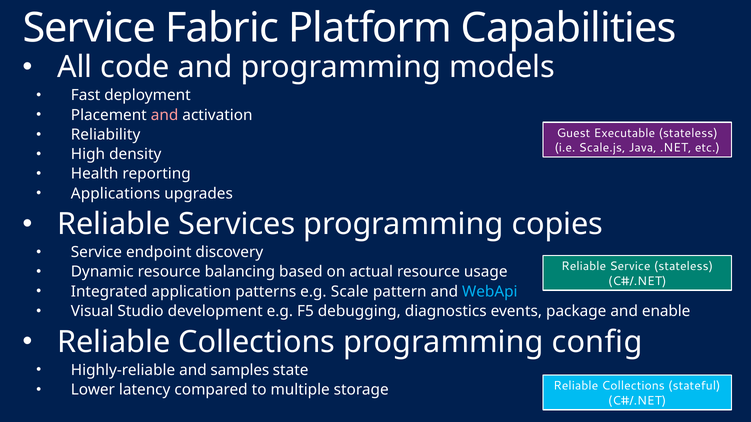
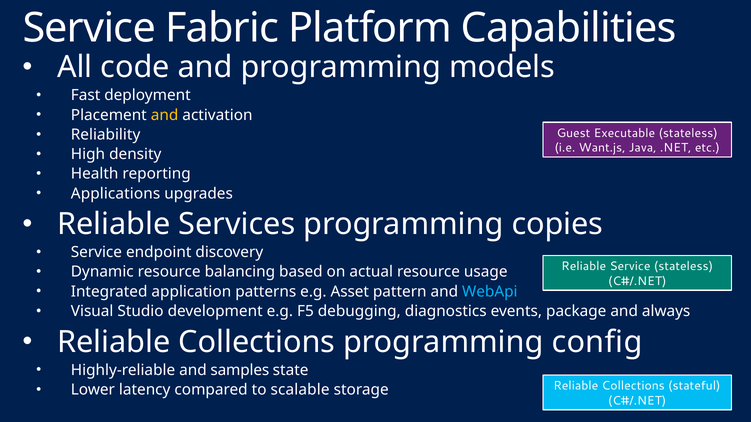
and colour: pink -> yellow (165, 115)
Scale.js: Scale.js -> Want.js (602, 148)
Scale: Scale -> Asset (350, 292)
enable: enable -> always (666, 311)
multiple: multiple -> scalable (300, 390)
